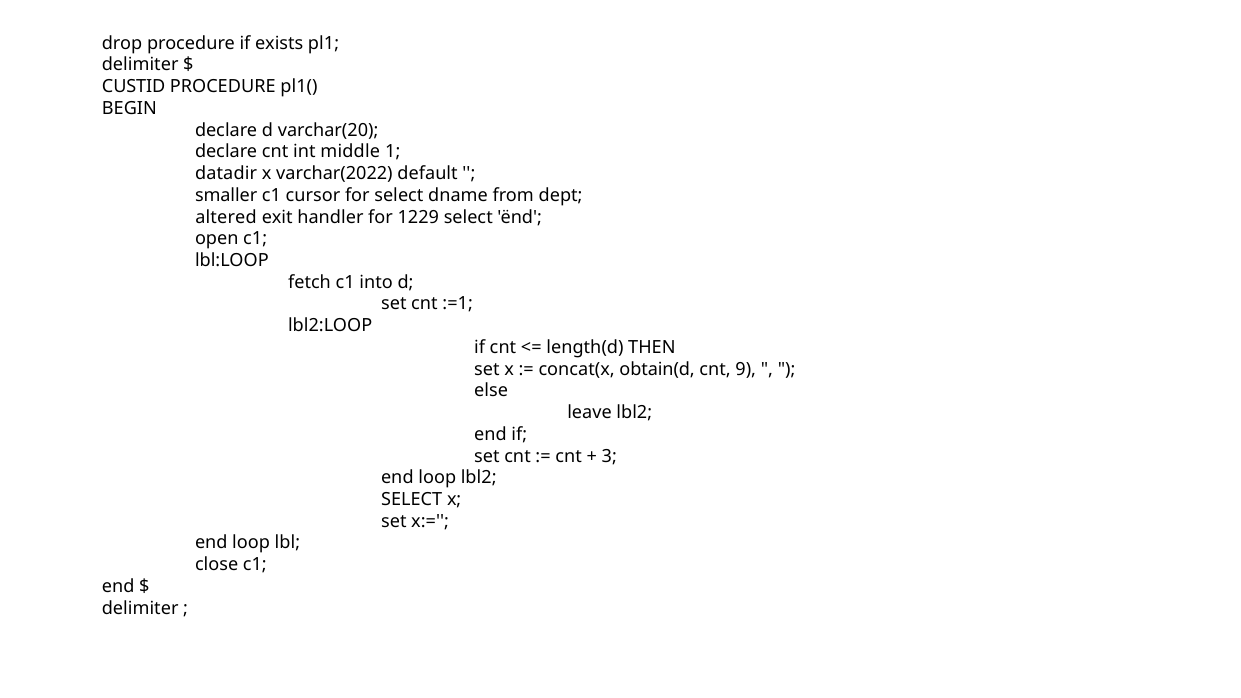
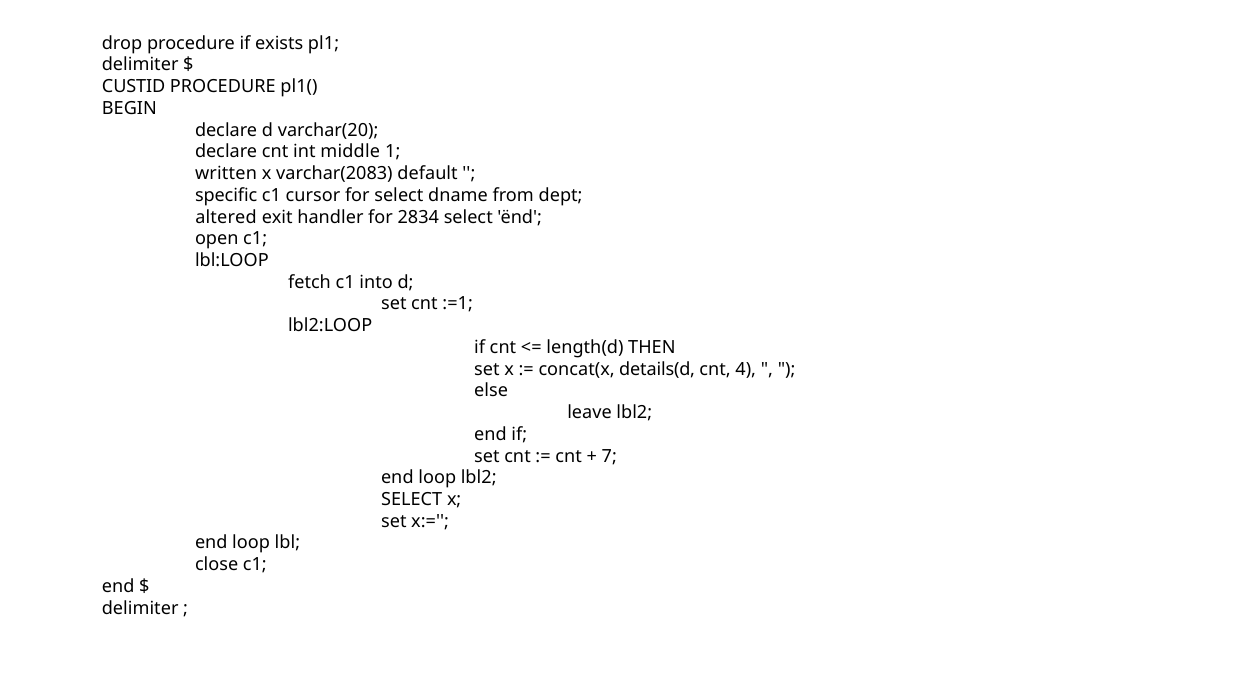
datadir: datadir -> written (226, 174)
varchar(2022: varchar(2022 -> varchar(2083 (334, 174)
smaller: smaller -> specific (226, 195)
1229: 1229 -> 2834 (418, 217)
obtain(d: obtain(d -> details(d (657, 369)
9: 9 -> 4 (746, 369)
3: 3 -> 7 (609, 456)
